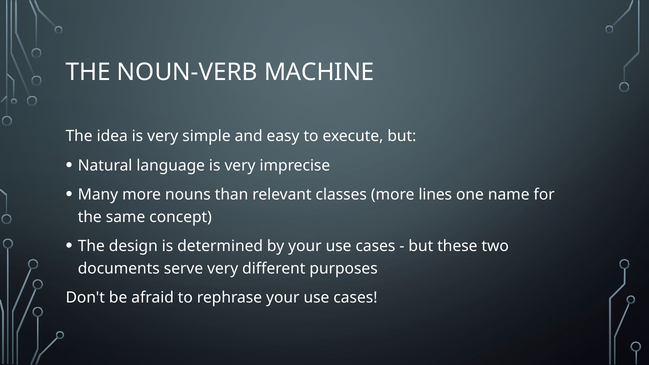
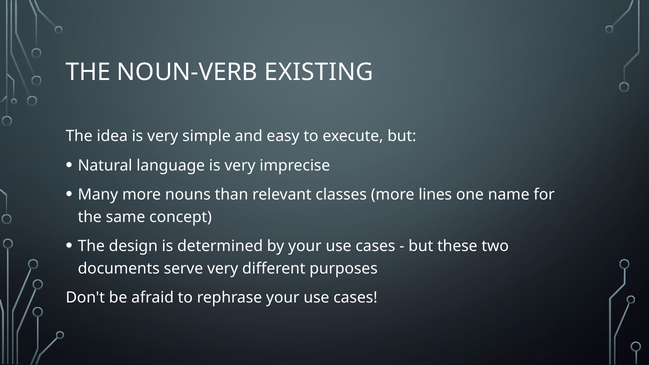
MACHINE: MACHINE -> EXISTING (319, 72)
